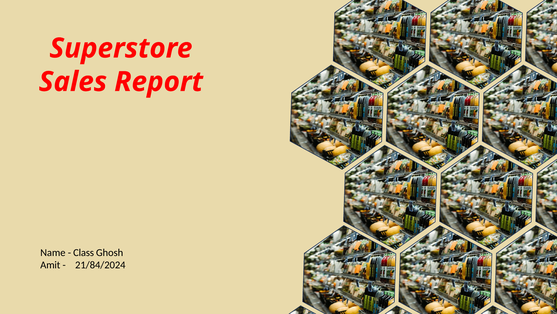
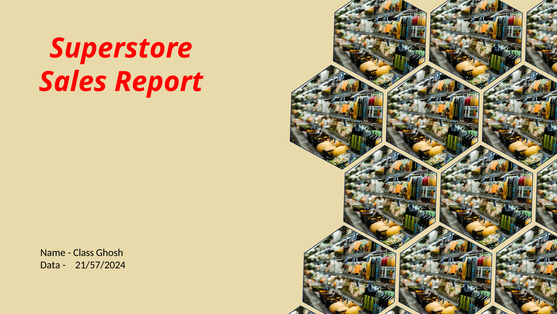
Amit: Amit -> Data (50, 265)
21/84/2024: 21/84/2024 -> 21/57/2024 (100, 265)
